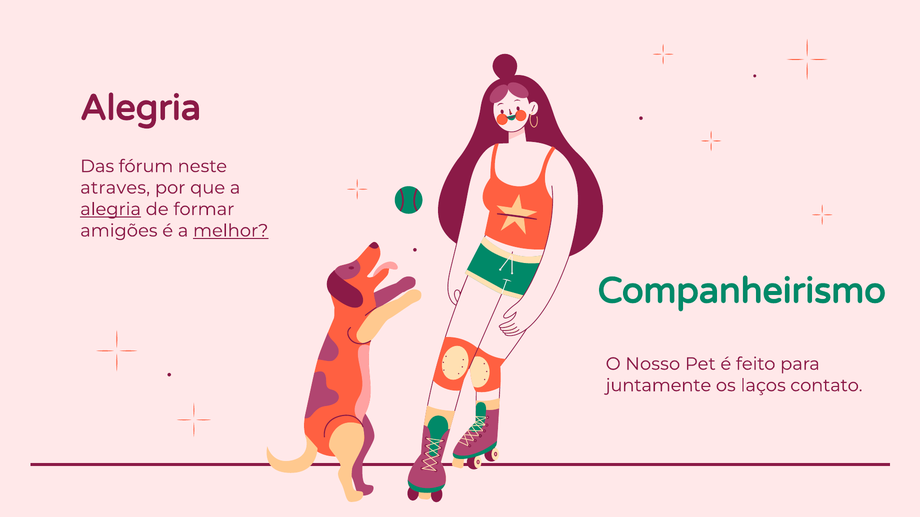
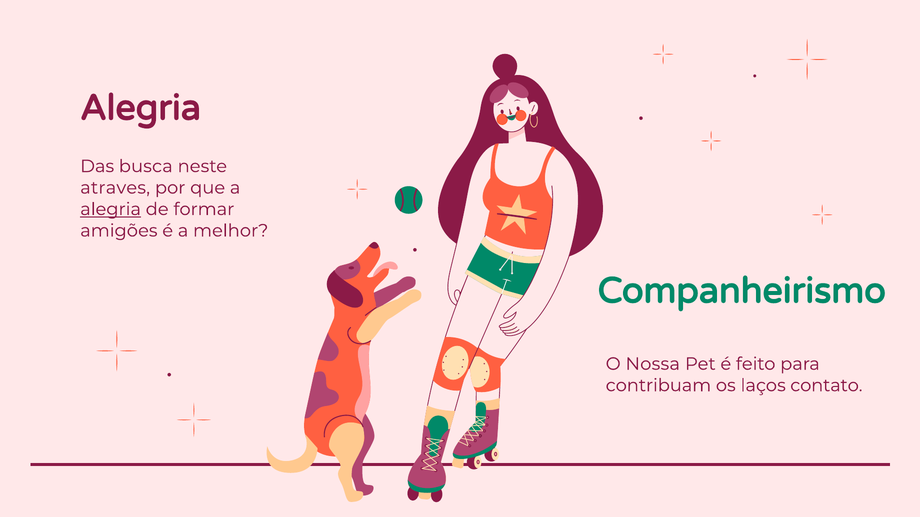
fórum: fórum -> busca (146, 166)
melhor underline: present -> none (231, 231)
Nosso: Nosso -> Nossa (653, 364)
juntamente: juntamente -> contribuam (658, 386)
